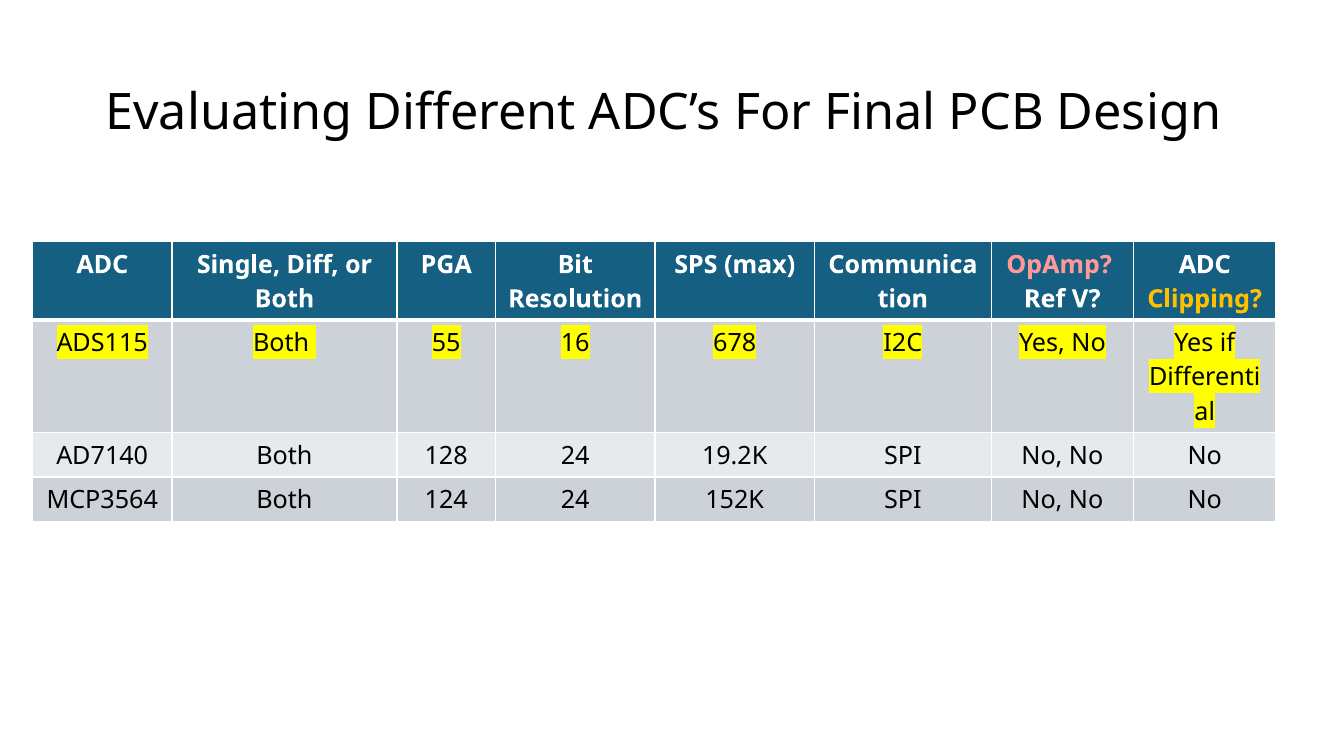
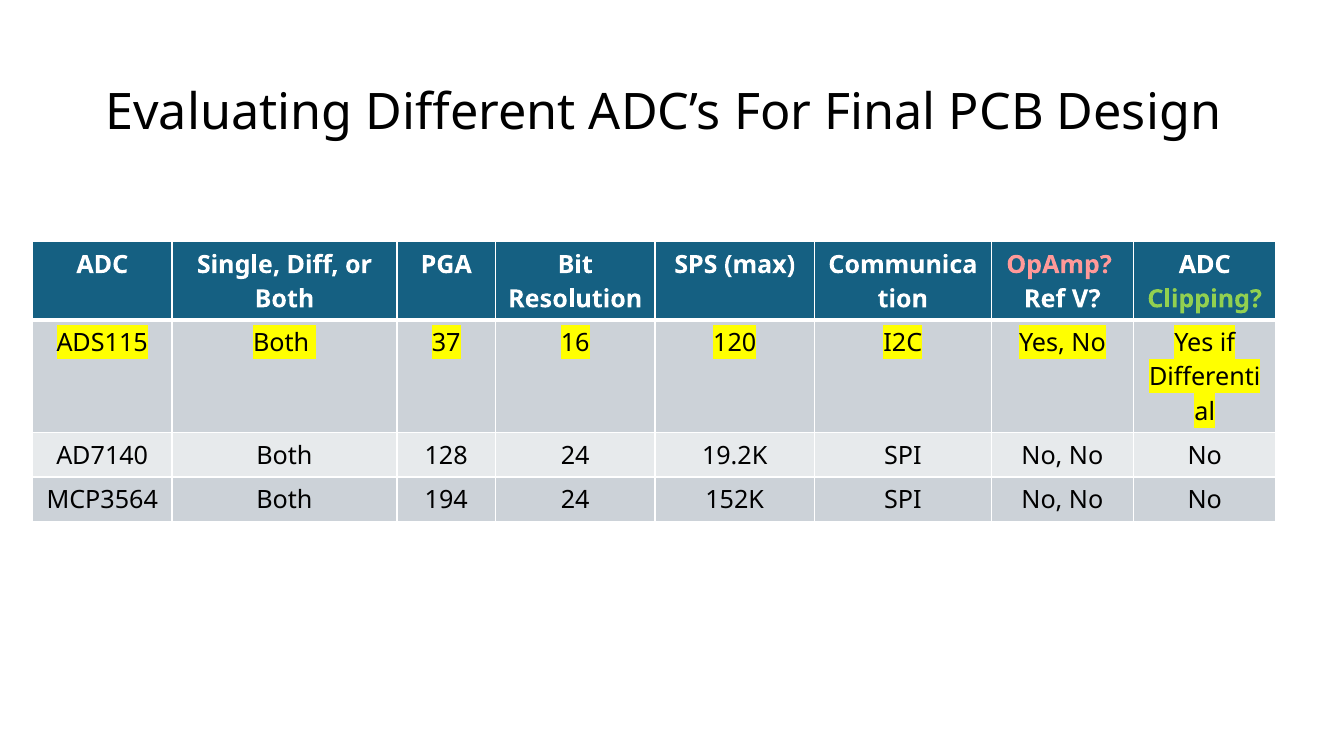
Clipping colour: yellow -> light green (1205, 299)
55: 55 -> 37 (446, 343)
678: 678 -> 120 (735, 343)
124: 124 -> 194 (446, 500)
